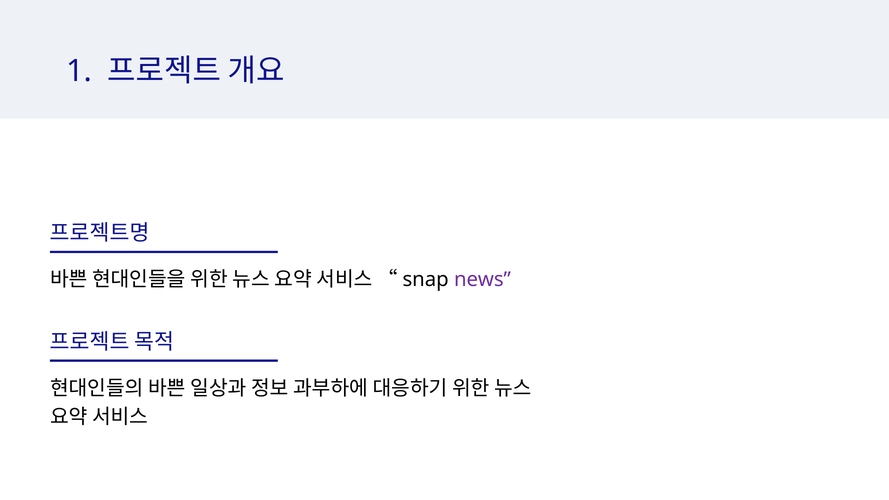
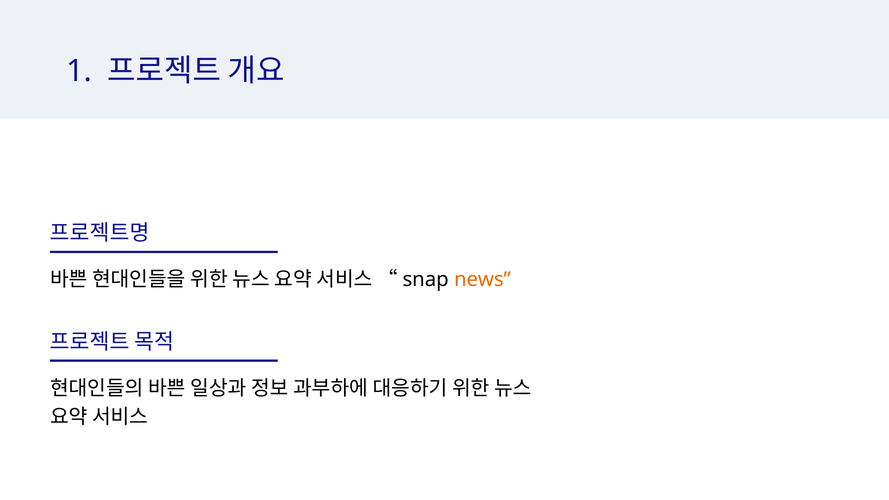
news colour: purple -> orange (482, 279)
